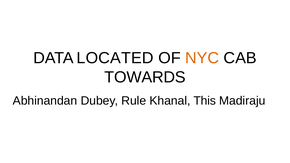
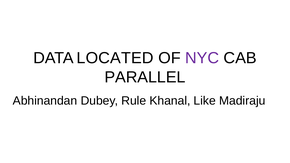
NYC colour: orange -> purple (202, 58)
TOWARDS: TOWARDS -> PARALLEL (145, 77)
This: This -> Like (205, 101)
